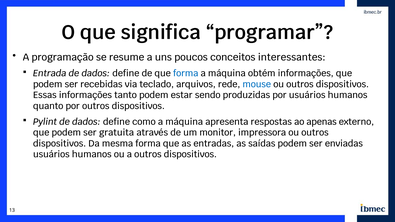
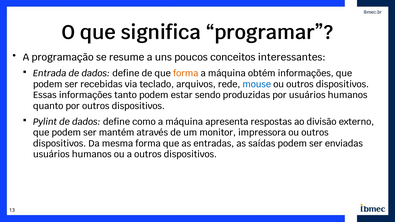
forma colour: blue -> orange (186, 74)
apenas: apenas -> divisão (322, 122)
gratuita: gratuita -> mantém (117, 133)
